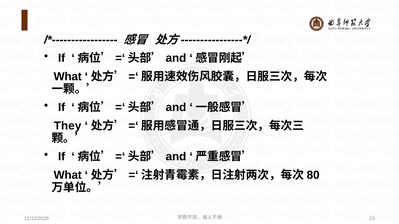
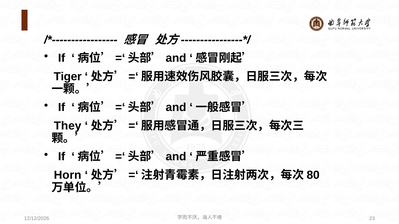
What: What -> Tiger (68, 77)
What: What -> Horn (68, 175)
